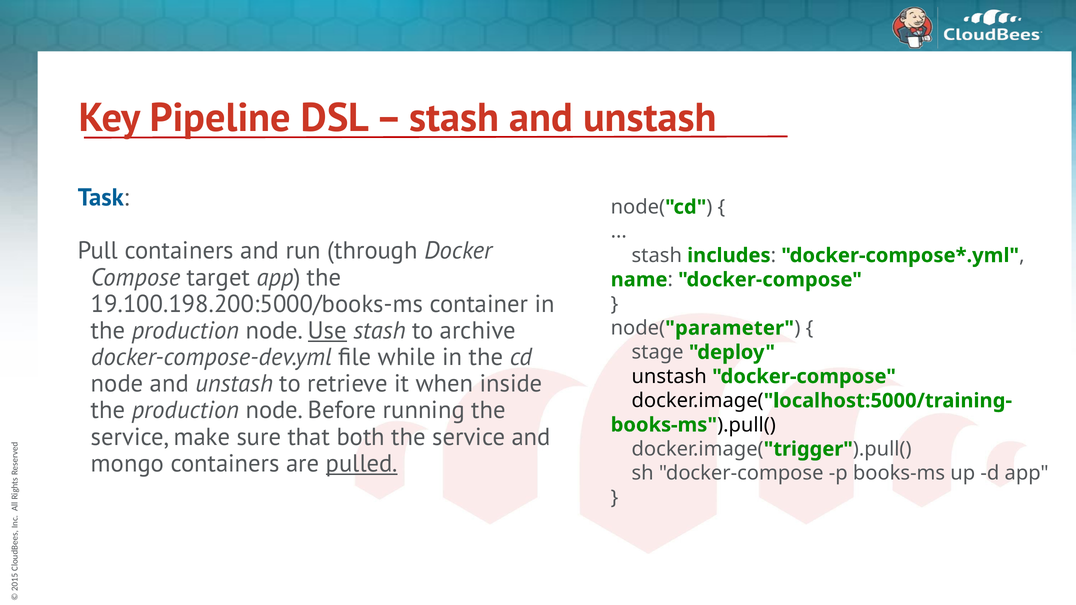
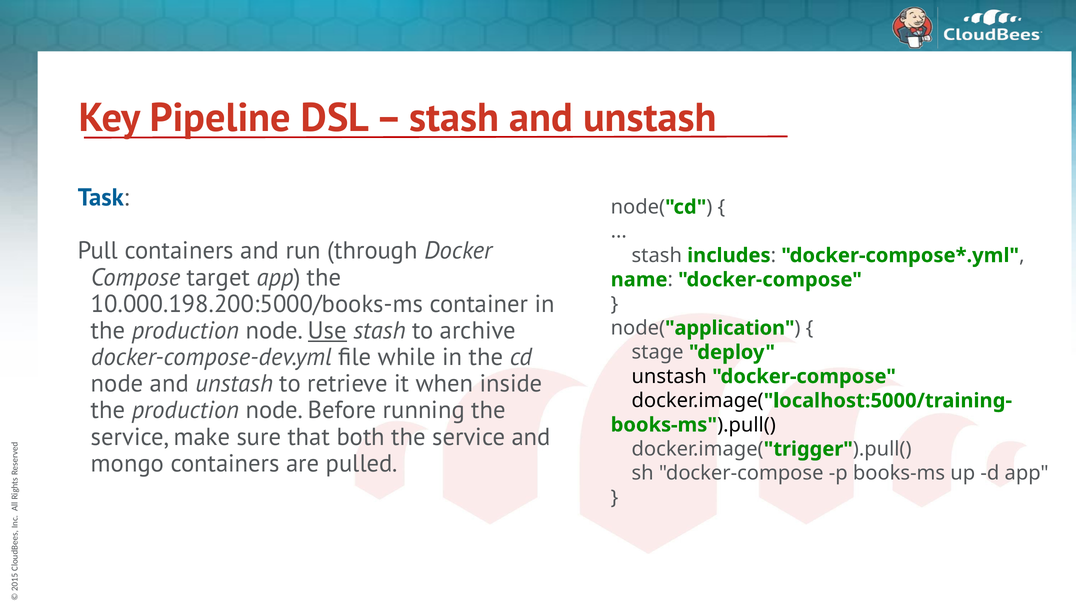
19.100.198.200:5000/books-ms: 19.100.198.200:5000/books-ms -> 10.000.198.200:5000/books-ms (257, 304)
parameter: parameter -> application (730, 328)
pulled underline: present -> none (362, 464)
